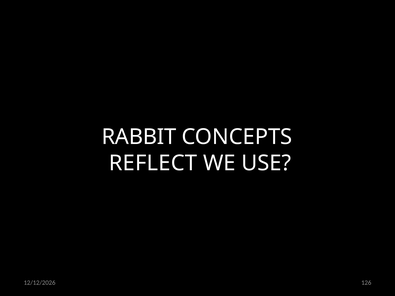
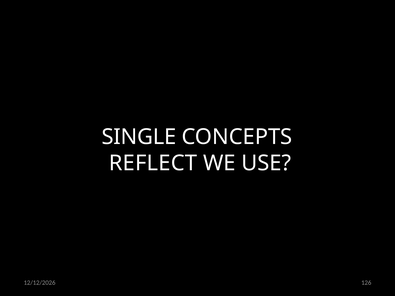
RABBIT: RABBIT -> SINGLE (139, 137)
